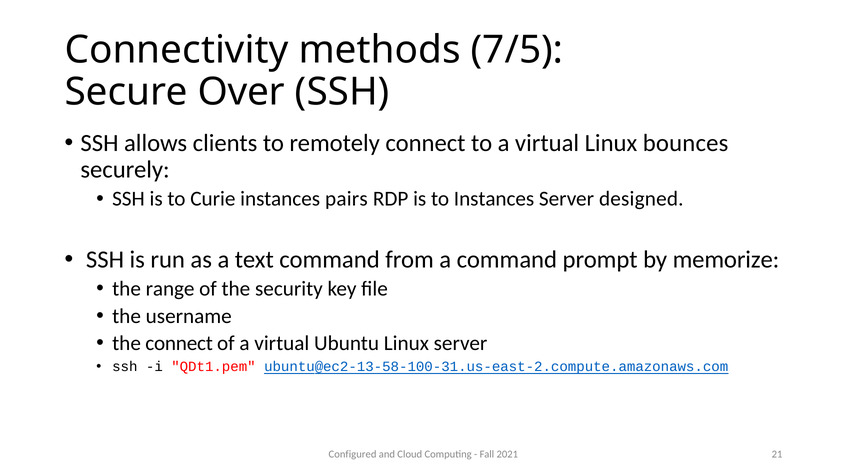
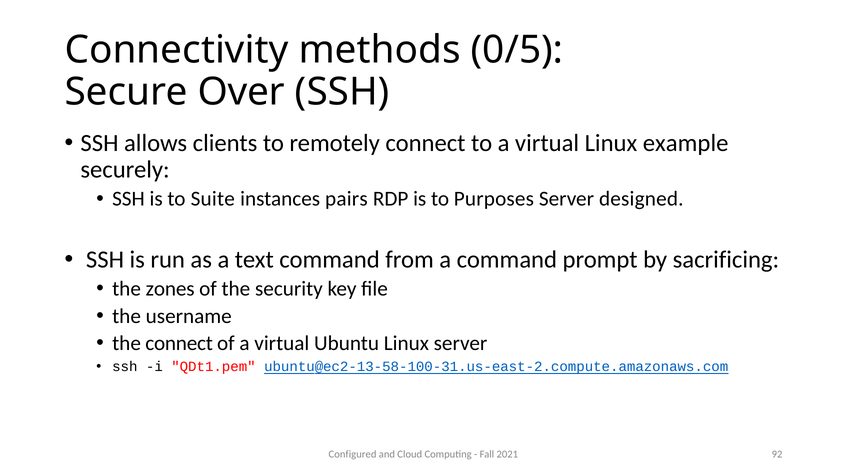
7/5: 7/5 -> 0/5 (517, 50)
bounces: bounces -> example (686, 143)
Curie: Curie -> Suite (213, 199)
to Instances: Instances -> Purposes (494, 199)
memorize: memorize -> sacrificing (726, 260)
range: range -> zones (170, 289)
21: 21 -> 92 (777, 455)
